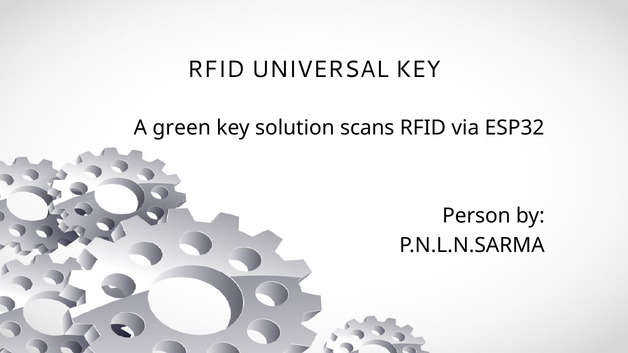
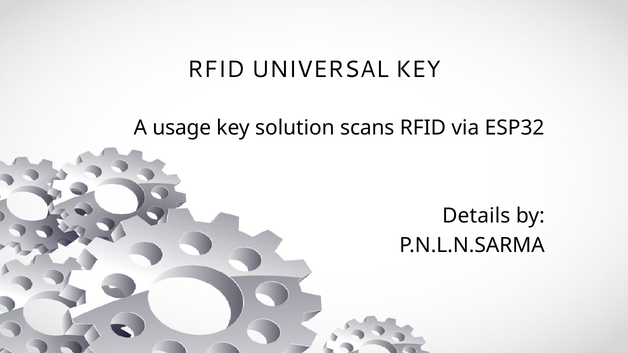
green: green -> usage (182, 128)
Person: Person -> Details (476, 216)
